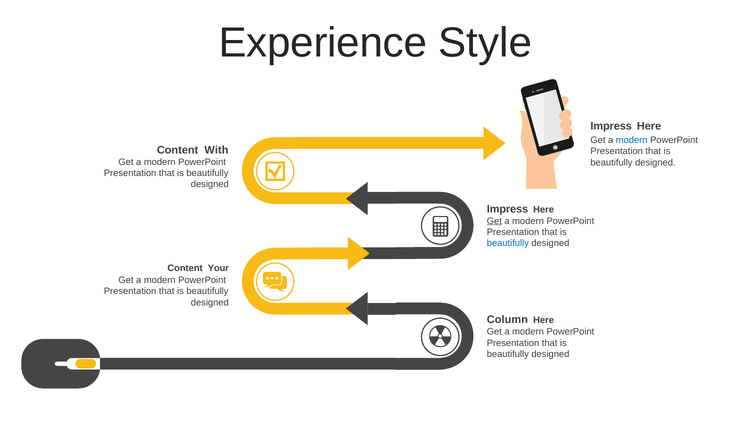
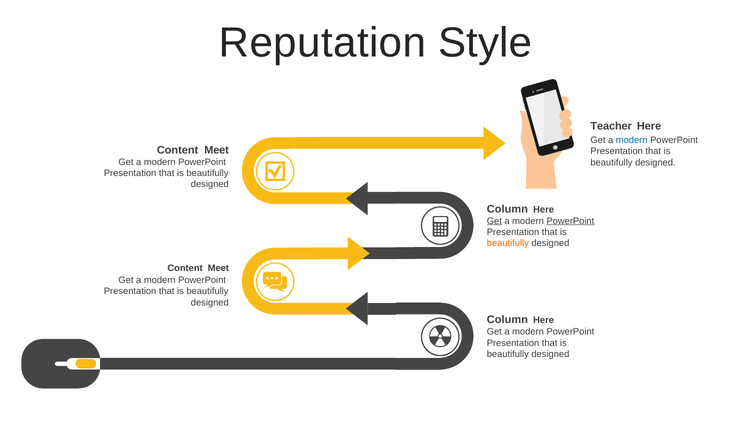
Experience: Experience -> Reputation (322, 43)
Impress: Impress -> Teacher (611, 126)
With: With -> Meet (217, 150)
Impress: Impress -> Column (507, 209)
PowerPoint underline: none -> present (570, 221)
beautifully colour: blue -> orange (508, 244)
Your: Your -> Meet (218, 268)
